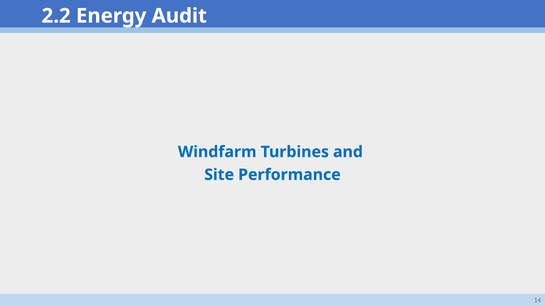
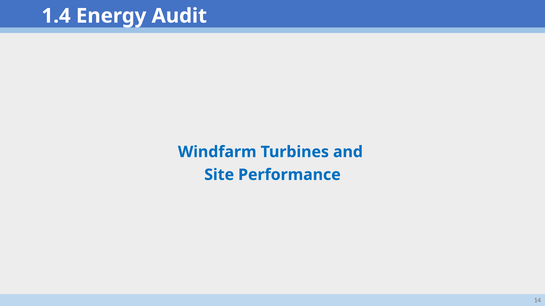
2.2: 2.2 -> 1.4 (56, 16)
